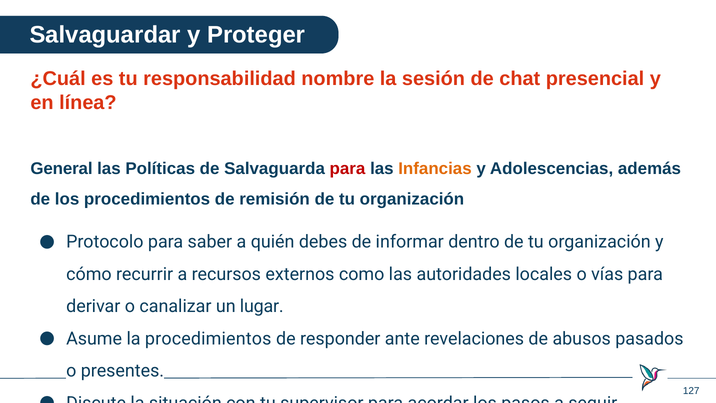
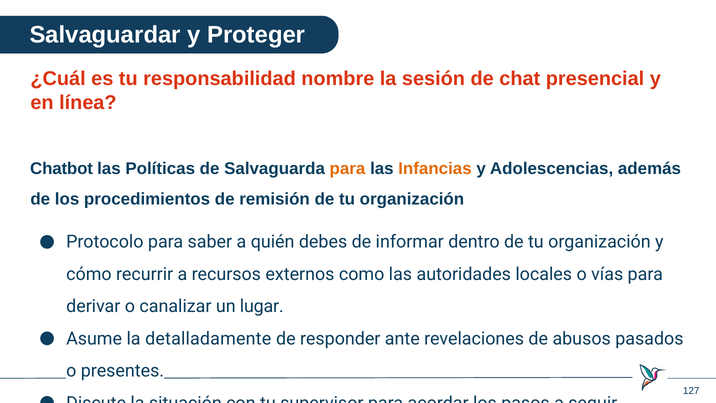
General: General -> Chatbot (62, 169)
para colour: red -> orange (347, 169)
la procedimientos: procedimientos -> detalladamente (208, 338)
